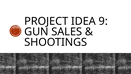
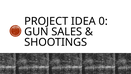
9: 9 -> 0 (103, 21)
